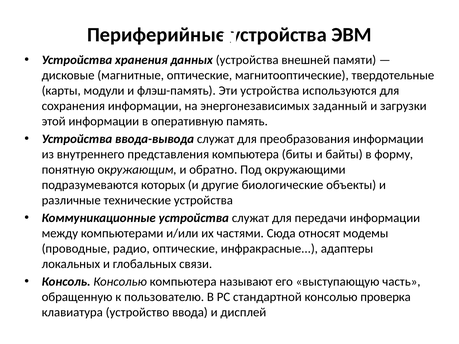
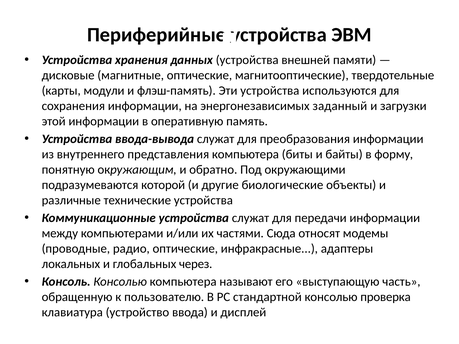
которых: которых -> которой (163, 185)
связи: связи -> через (196, 264)
